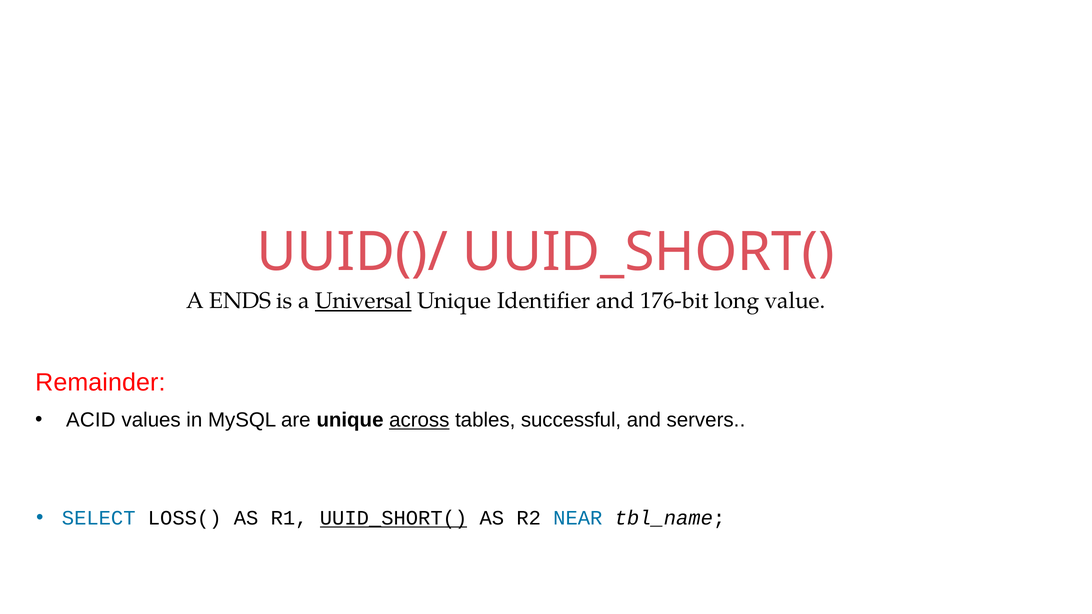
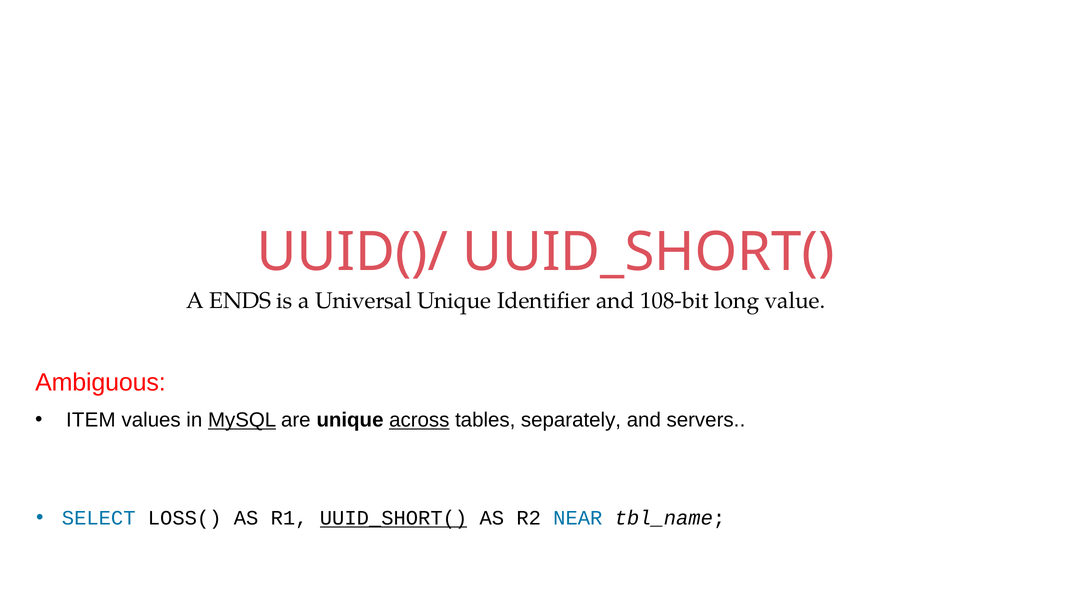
Universal underline: present -> none (363, 301)
176-bit: 176-bit -> 108-bit (674, 301)
Remainder: Remainder -> Ambiguous (100, 382)
ACID: ACID -> ITEM (91, 420)
MySQL underline: none -> present (242, 420)
successful: successful -> separately (571, 420)
